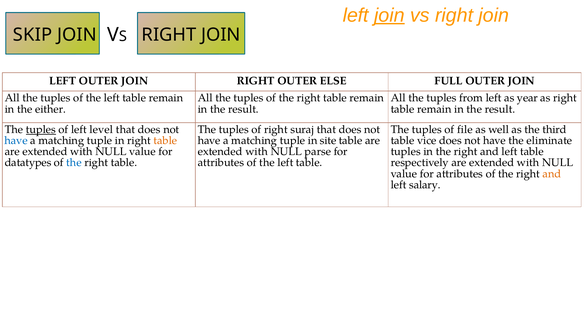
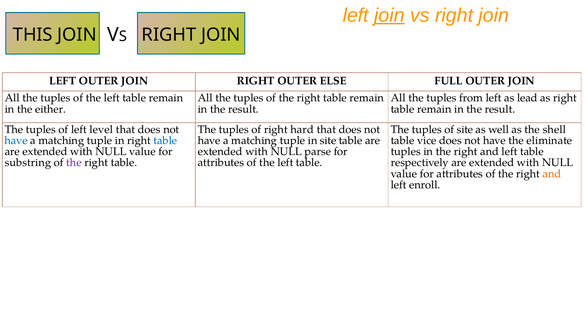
SKIP: SKIP -> THIS (33, 35)
year: year -> lead (527, 98)
tuples underline: present -> none (41, 130)
suraj: suraj -> hard (302, 130)
of file: file -> site (465, 130)
third: third -> shell (554, 130)
table colour: orange -> blue (165, 141)
datatypes: datatypes -> substring (28, 163)
the colour: blue -> purple (74, 163)
salary: salary -> enroll (425, 185)
